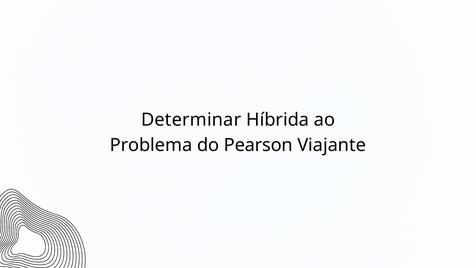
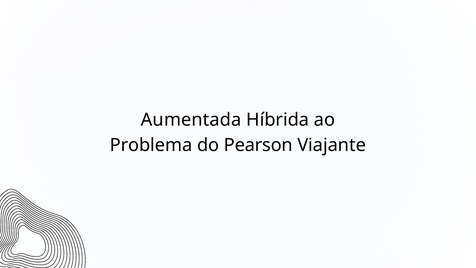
Determinar: Determinar -> Aumentada (191, 120)
